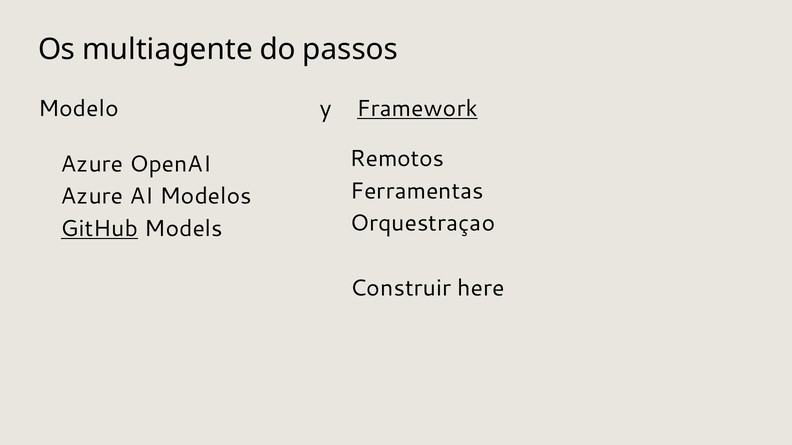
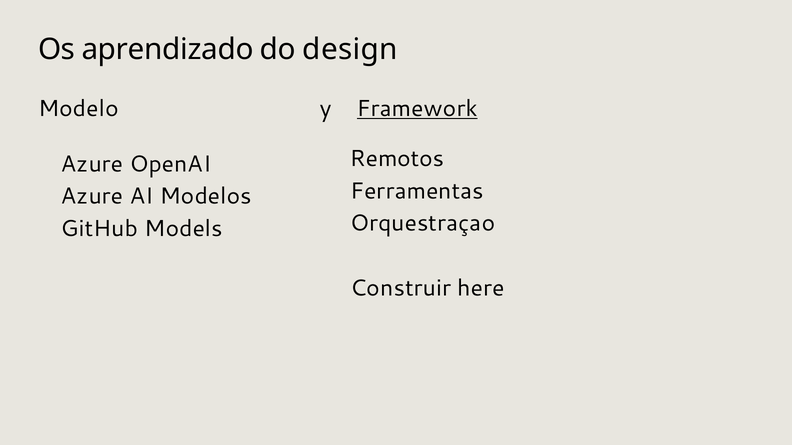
multiagente: multiagente -> aprendizado (168, 50)
passos: passos -> design (350, 50)
GitHub underline: present -> none (100, 229)
